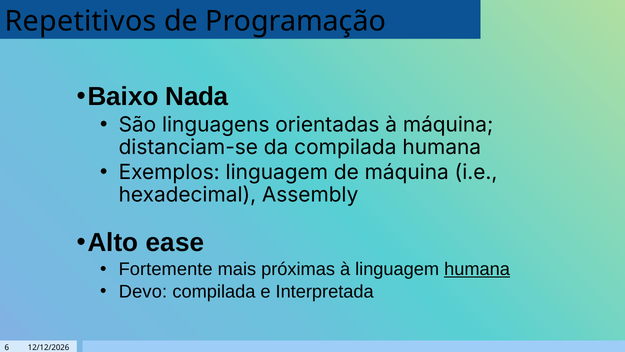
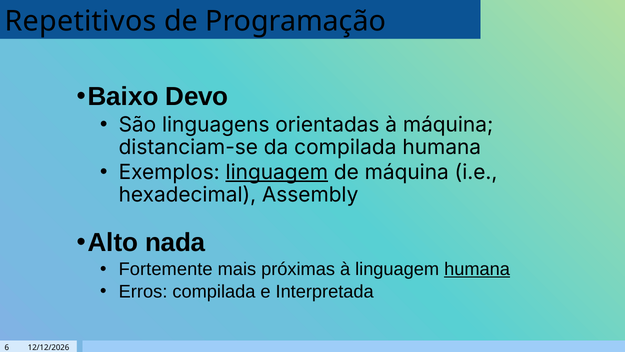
Nada: Nada -> Devo (197, 97)
linguagem underline: none -> present (277, 172)
ease: ease -> nada (175, 242)
Devo: Devo -> Erros (143, 291)
